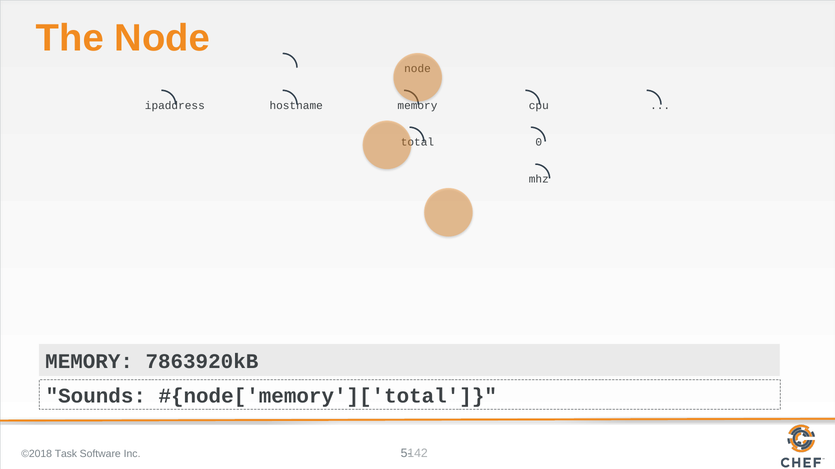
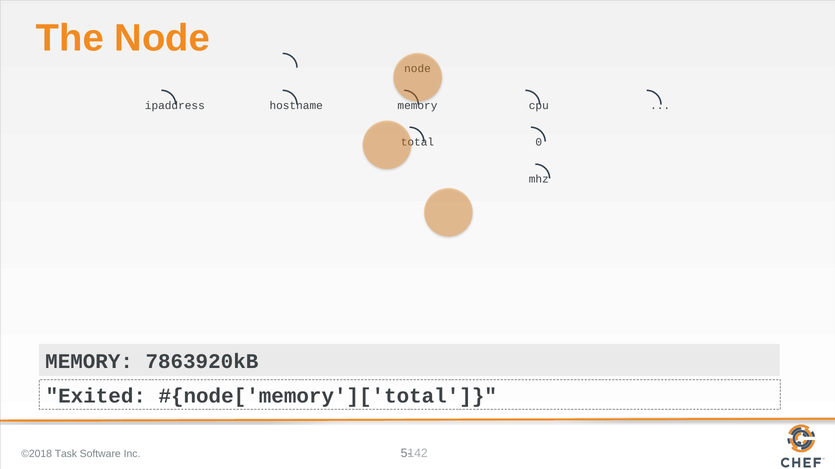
Sounds: Sounds -> Exited (96, 397)
